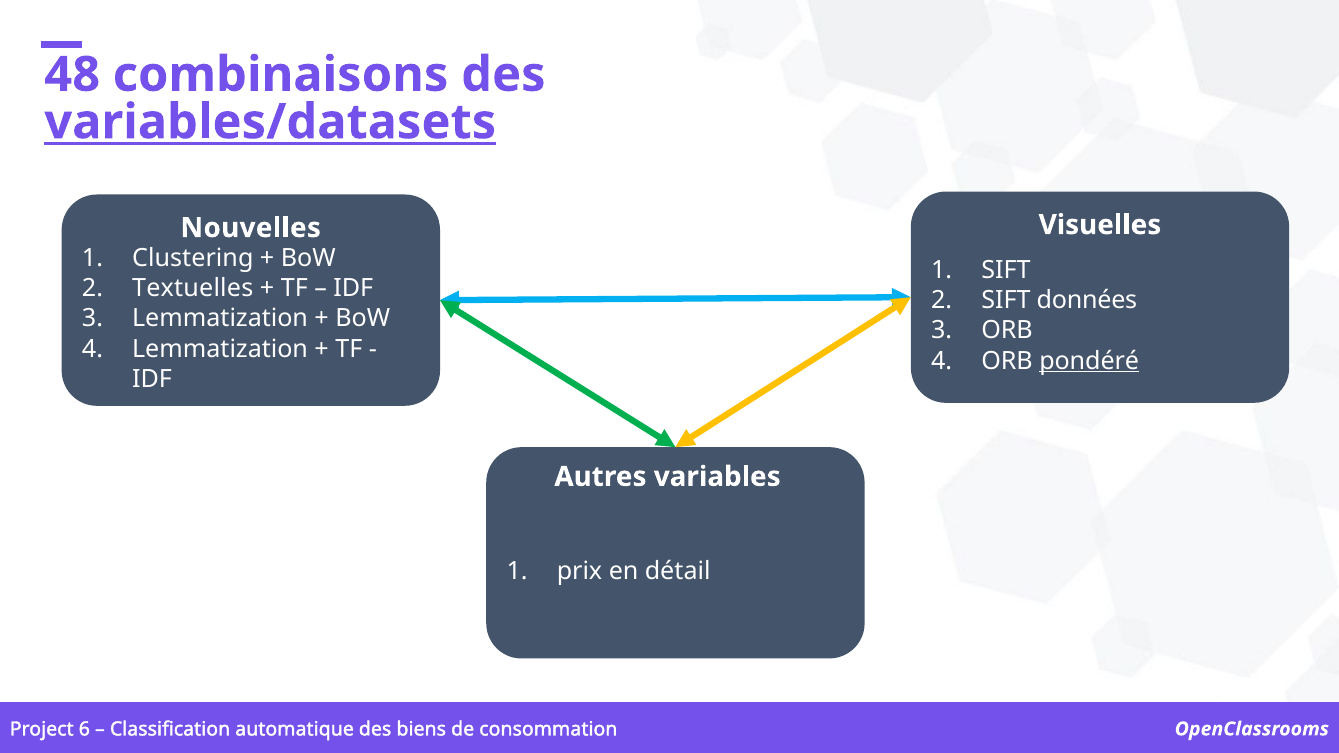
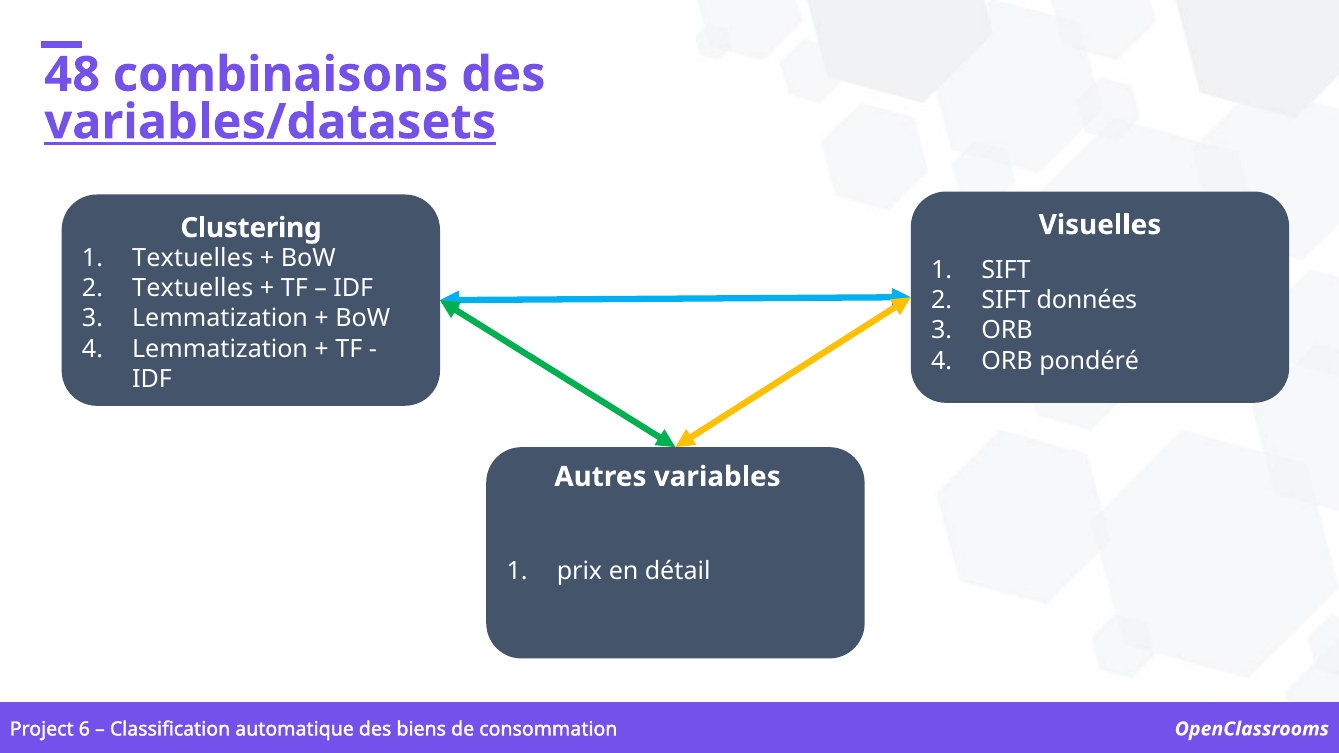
Nouvelles: Nouvelles -> Clustering (251, 228)
Clustering: Clustering -> Textuelles (193, 258)
pondéré underline: present -> none (1089, 361)
